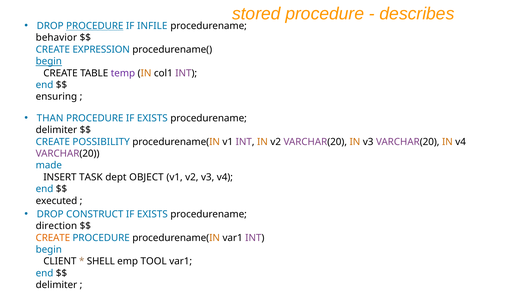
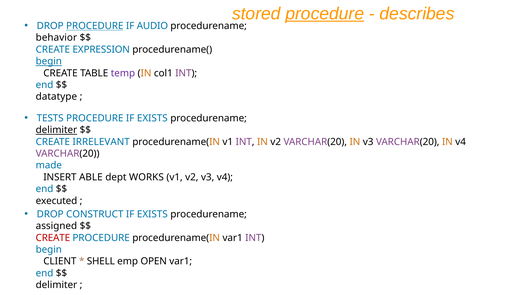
procedure underline: none -> present (325, 14)
INFILE: INFILE -> AUDIO (152, 26)
ensuring: ensuring -> datatype (56, 97)
THAN: THAN -> TESTS (50, 118)
delimiter underline: none -> present (56, 130)
POSSIBILITY: POSSIBILITY -> IRRELEVANT (101, 142)
TASK: TASK -> ABLE (91, 177)
OBJECT: OBJECT -> WORKS (146, 177)
direction: direction -> assigned (56, 226)
CREATE colour: orange -> red (53, 238)
TOOL: TOOL -> OPEN (154, 261)
